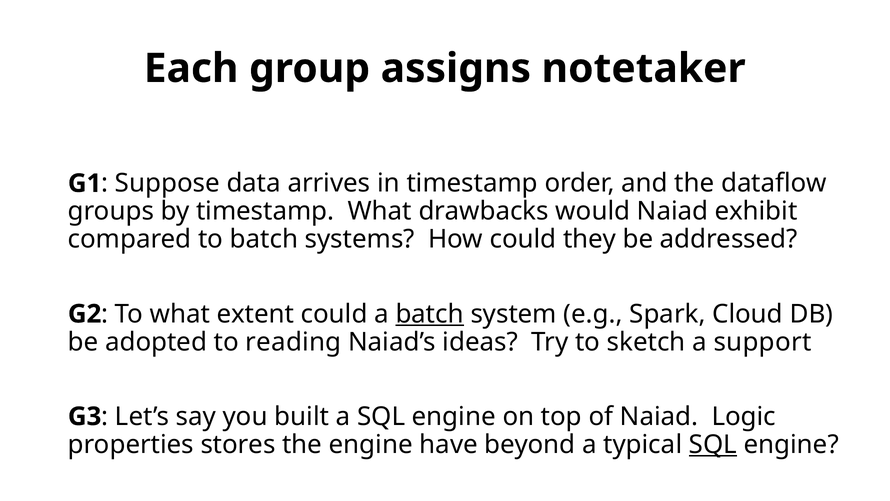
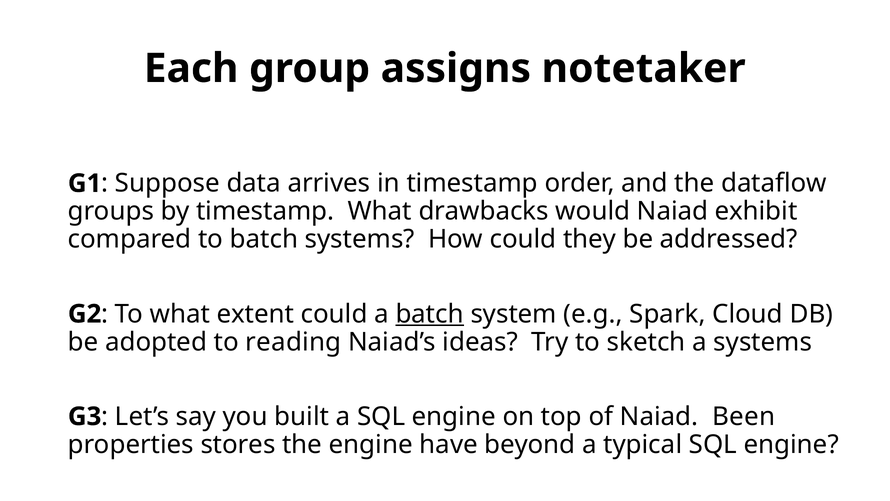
a support: support -> systems (763, 342)
Logic: Logic -> Been (744, 416)
SQL underline: present -> none (713, 444)
